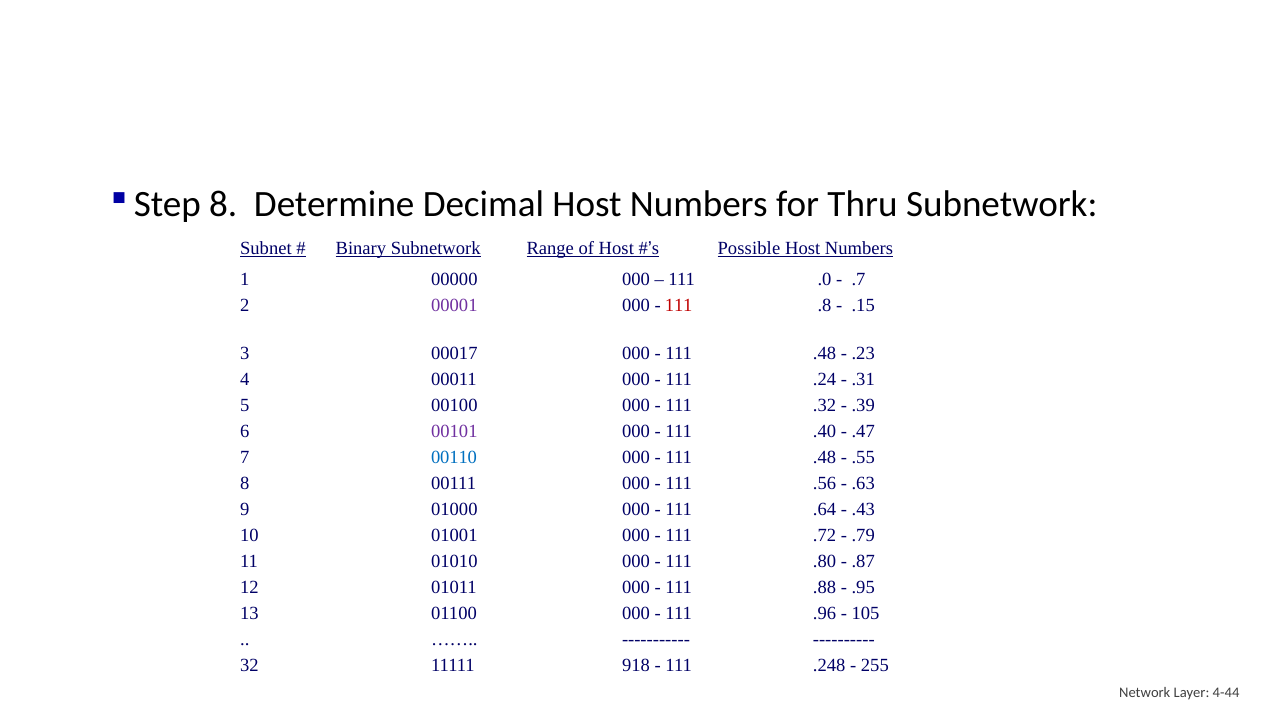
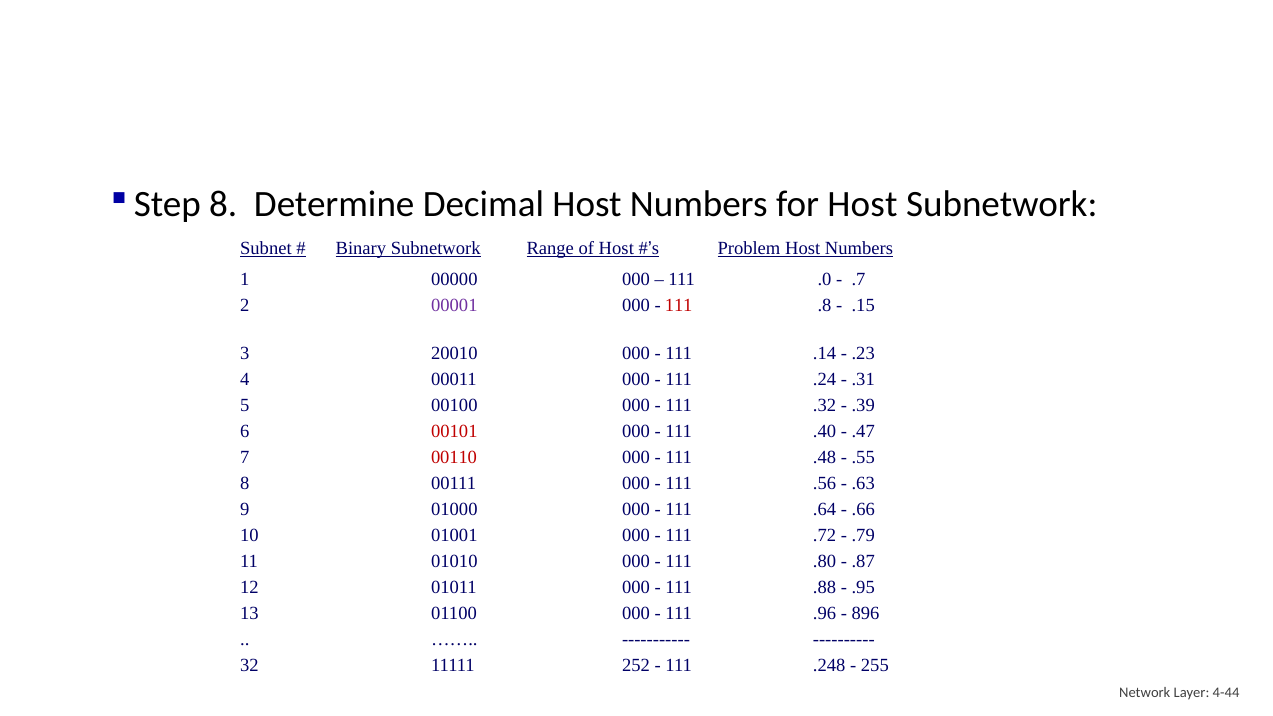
for Thru: Thru -> Host (862, 205)
Possible: Possible -> Problem (749, 248)
00017: 00017 -> 20010 (454, 353)
.48: .48 -> .14 (825, 353)
00101 colour: purple -> red (454, 432)
00110 colour: blue -> red (454, 458)
.43: .43 -> .66 (863, 510)
105: 105 -> 896 (866, 614)
918: 918 -> 252 (636, 666)
